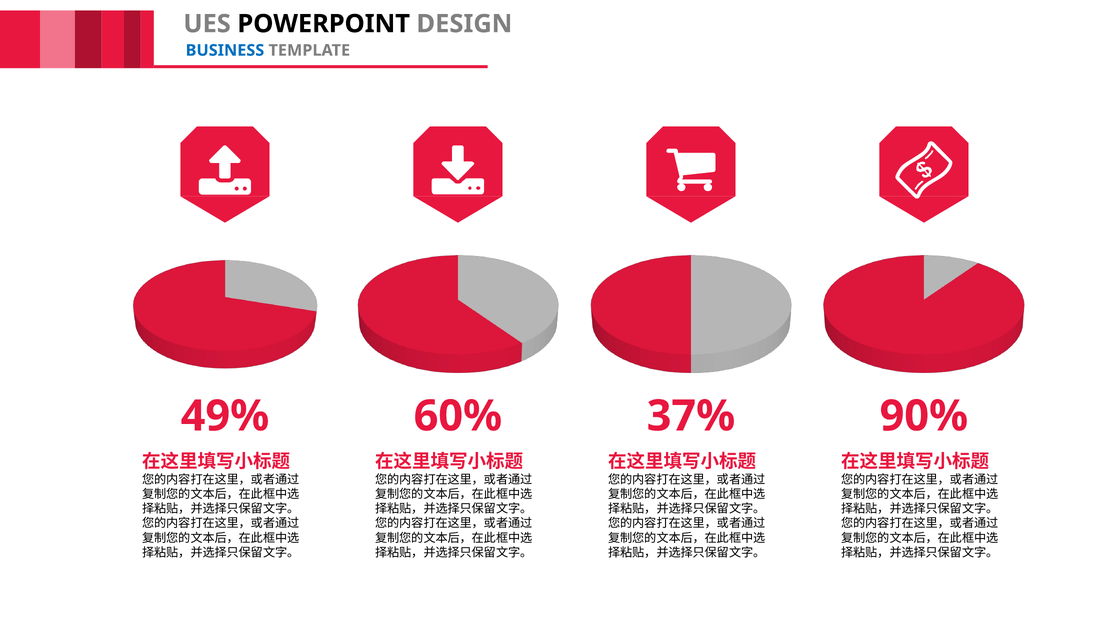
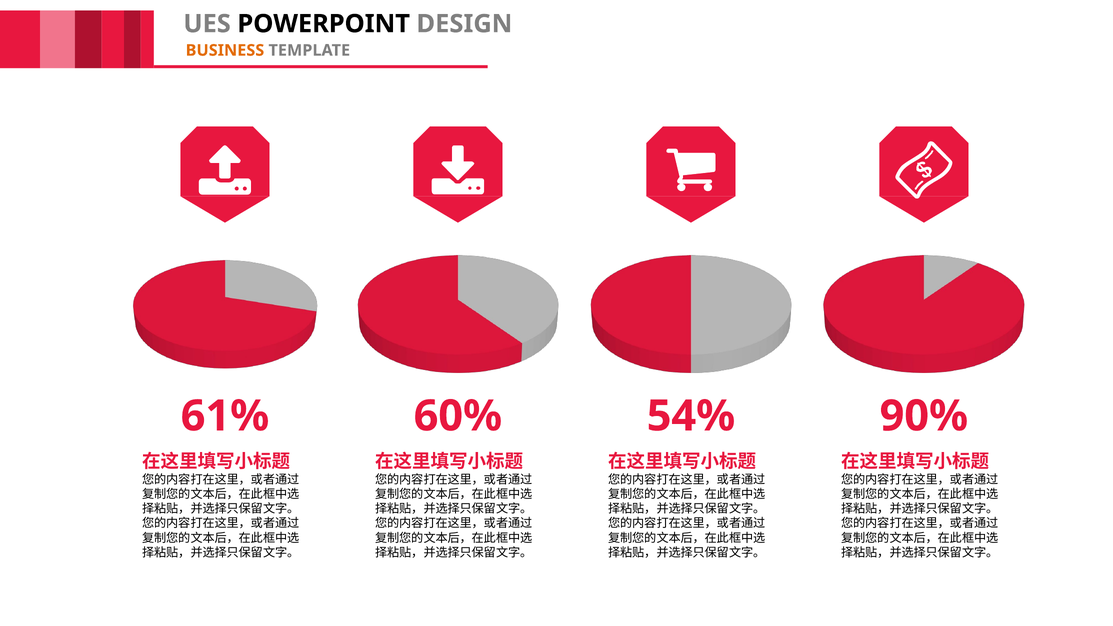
BUSINESS colour: blue -> orange (225, 50)
49%: 49% -> 61% (225, 416)
37%: 37% -> 54% (691, 416)
